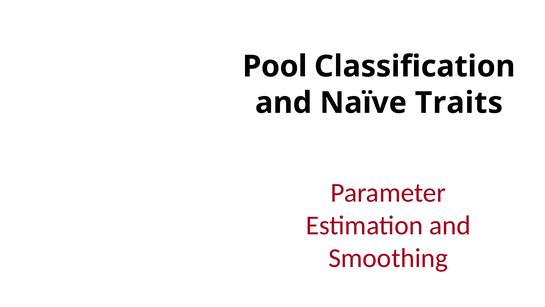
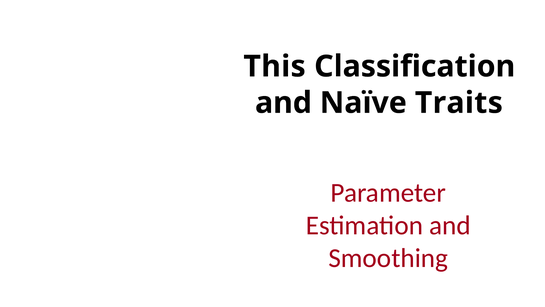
Pool: Pool -> This (275, 66)
